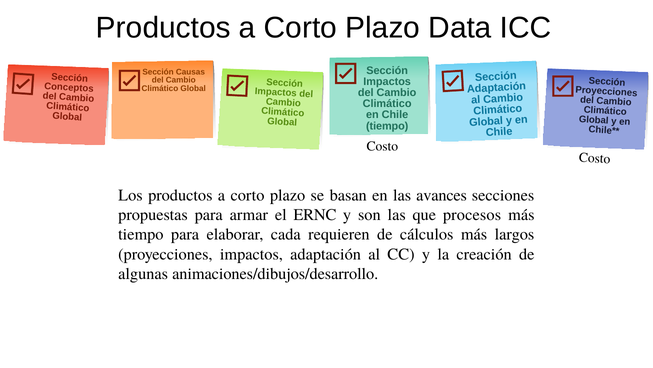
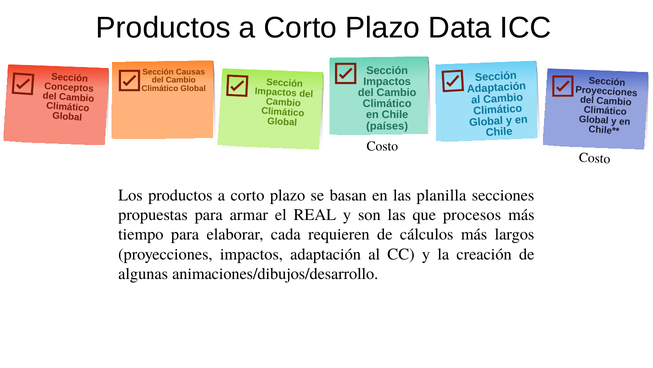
tiempo: tiempo -> países (387, 126)
avances: avances -> planilla (441, 195)
ERNC: ERNC -> REAL (315, 215)
